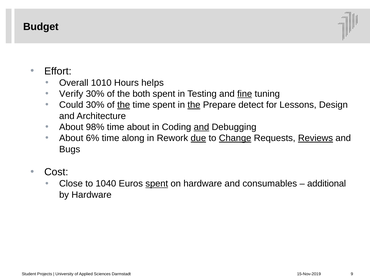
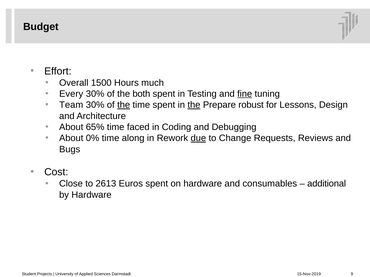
1010: 1010 -> 1500 (101, 83)
helps: helps -> much (153, 83)
Verify: Verify -> Every (71, 94)
Could: Could -> Team (71, 105)
detect: detect -> robust (251, 105)
98%: 98% -> 65% (95, 127)
time about: about -> faced (138, 127)
and underline: present -> none (201, 127)
6%: 6% -> 0% (93, 138)
Change underline: present -> none (235, 138)
Reviews underline: present -> none (315, 138)
1040: 1040 -> 2613 (106, 184)
spent underline: present -> none (157, 184)
